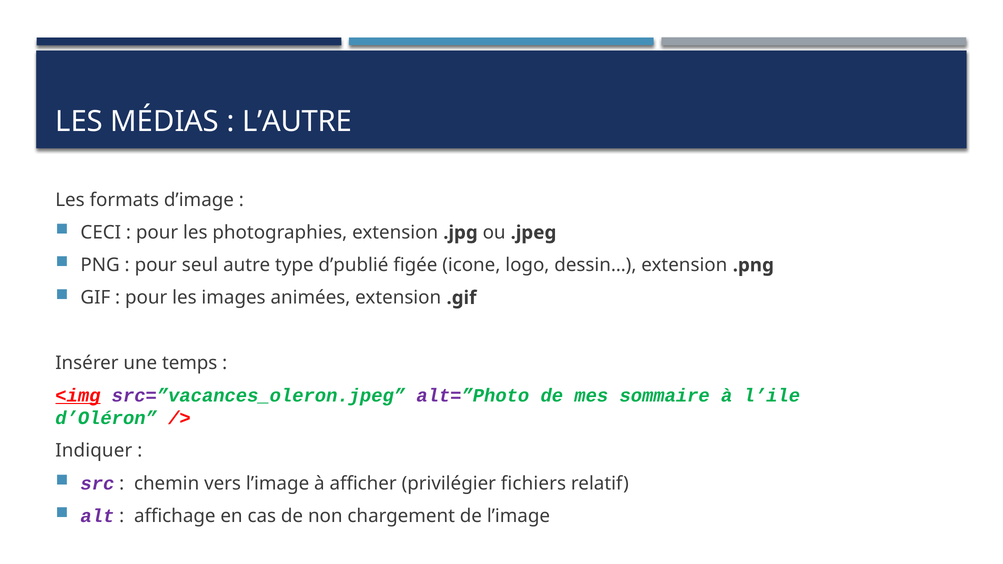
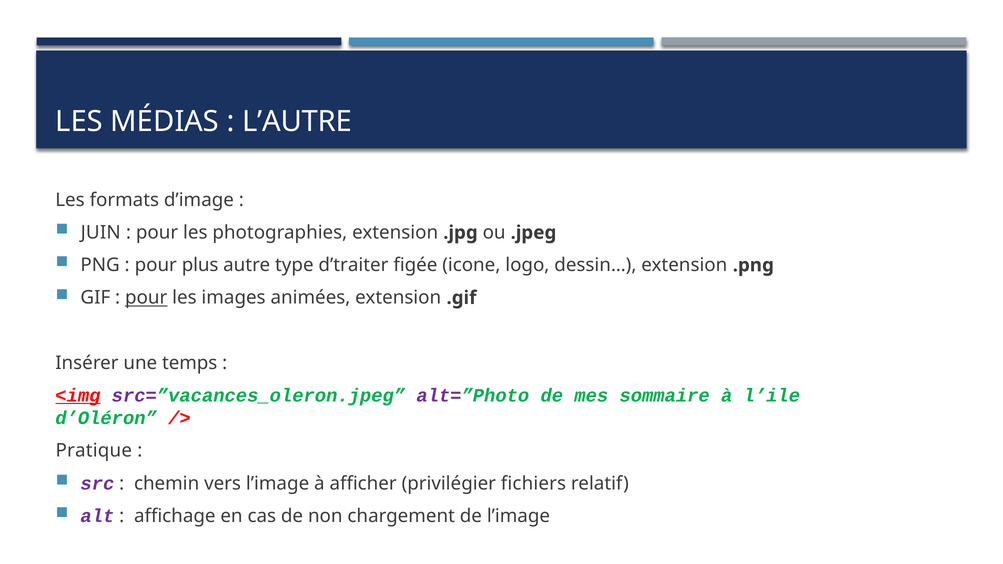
CECI: CECI -> JUIN (101, 233)
seul: seul -> plus (200, 265)
d’publié: d’publié -> d’traiter (353, 265)
pour underline: none -> present (146, 298)
Indiquer: Indiquer -> Pratique (94, 451)
